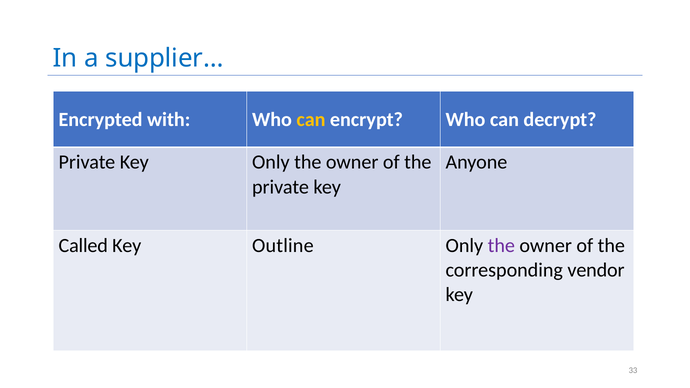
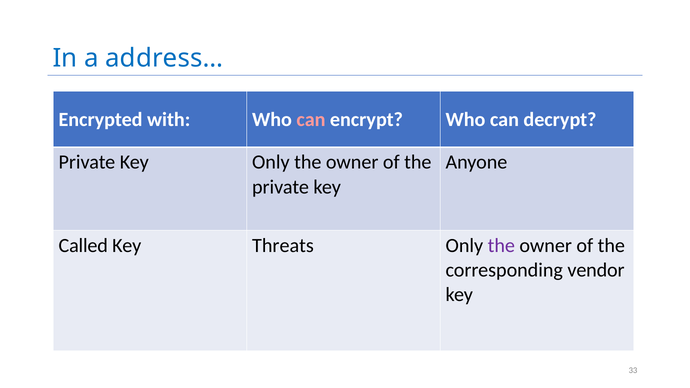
supplier…: supplier… -> address… (164, 58)
can colour: yellow -> pink (311, 120)
Outline: Outline -> Threats (283, 246)
